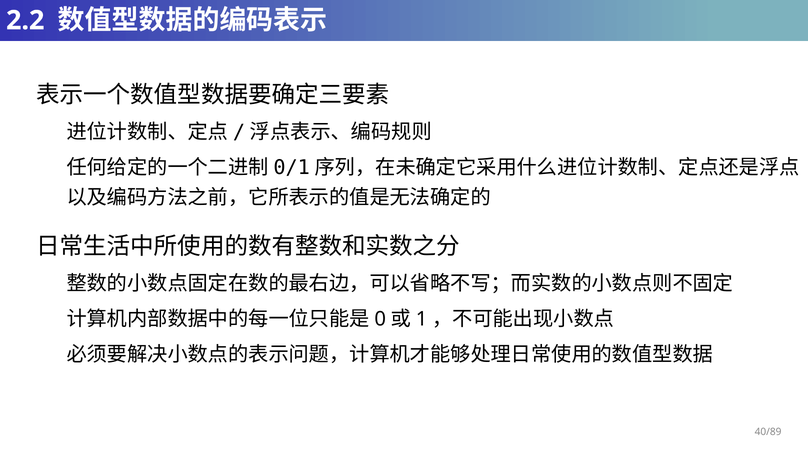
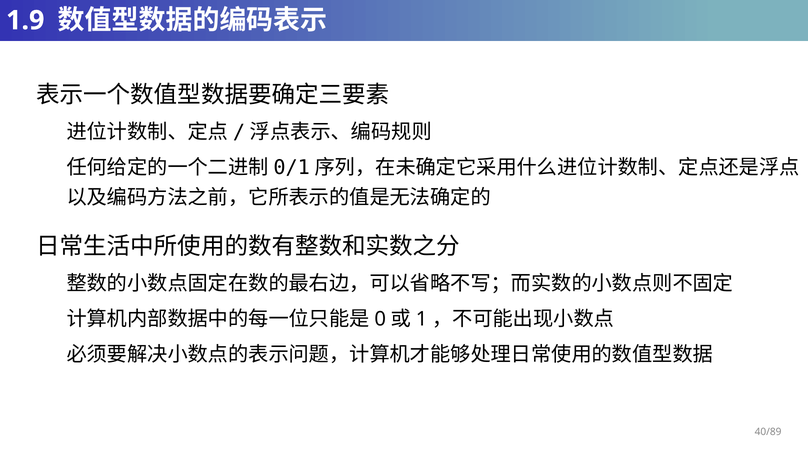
2.2: 2.2 -> 1.9 (25, 20)
